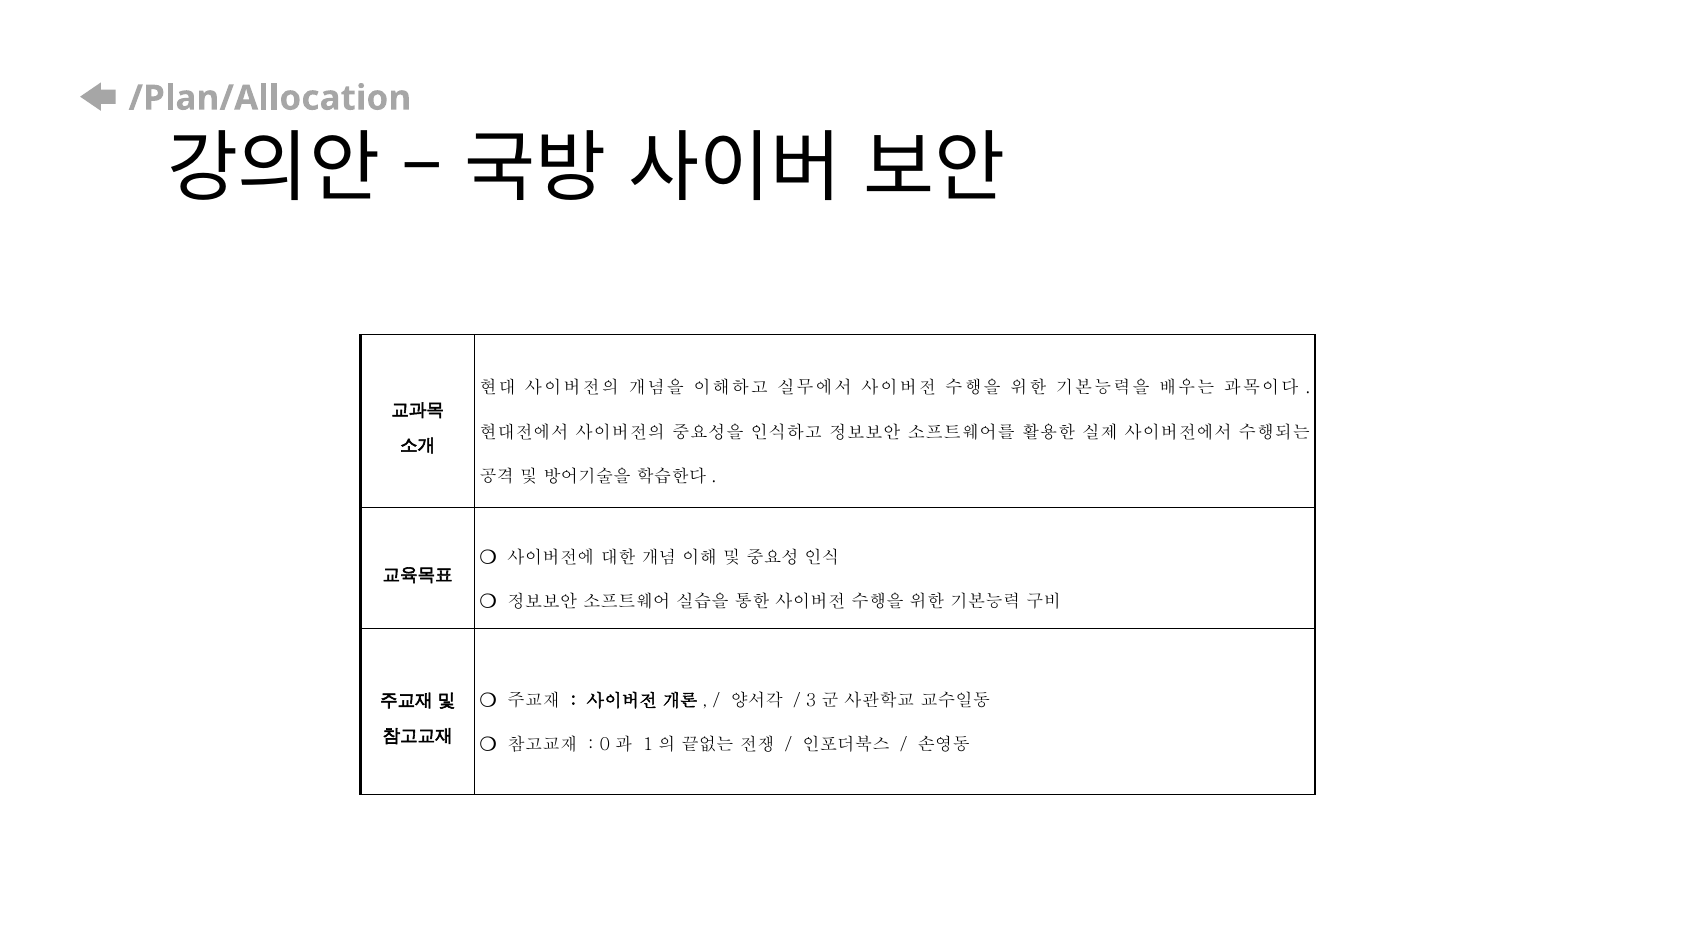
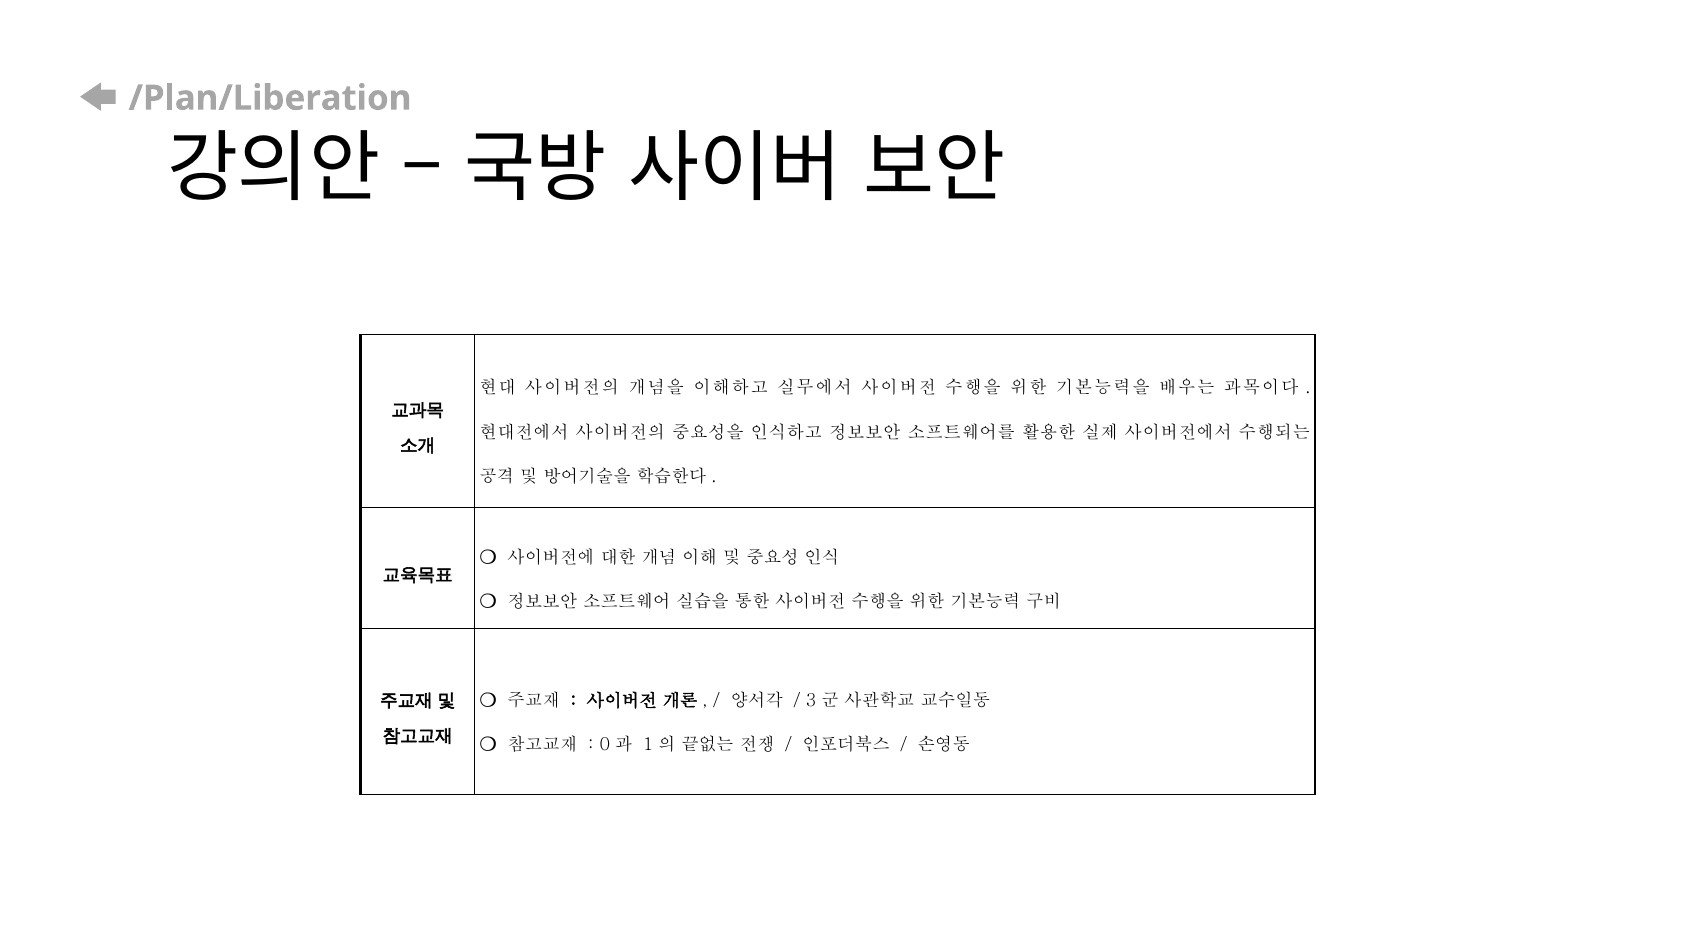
/Plan/Allocation: /Plan/Allocation -> /Plan/Liberation (270, 98)
